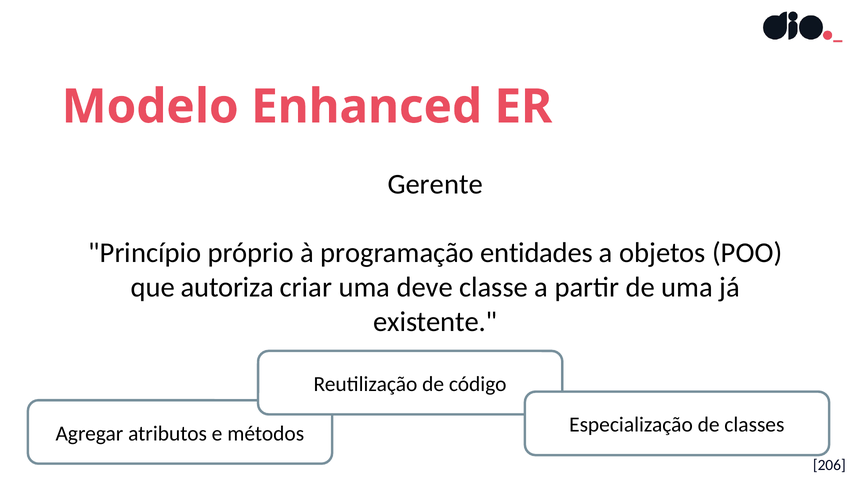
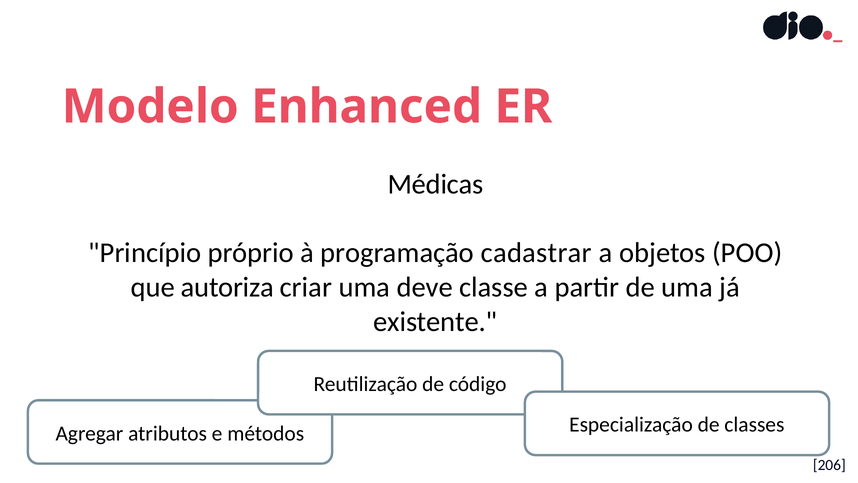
Gerente: Gerente -> Médicas (436, 184)
entidades: entidades -> cadastrar (536, 253)
